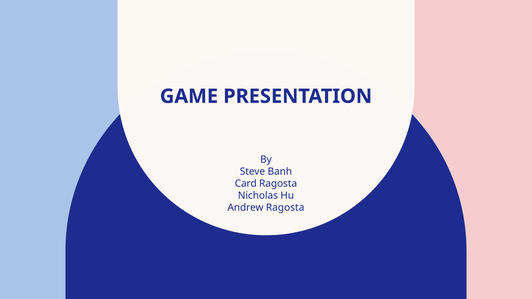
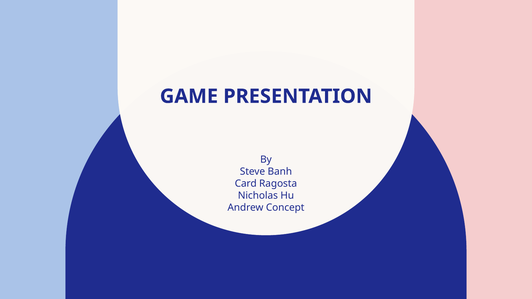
Andrew Ragosta: Ragosta -> Concept (285, 208)
